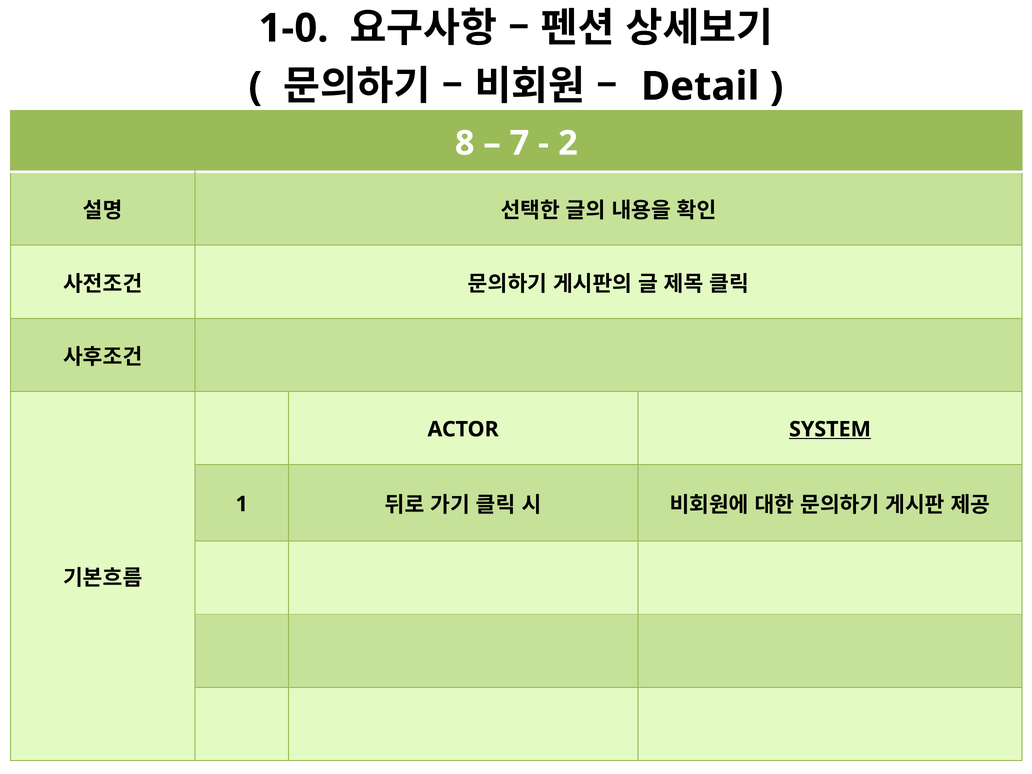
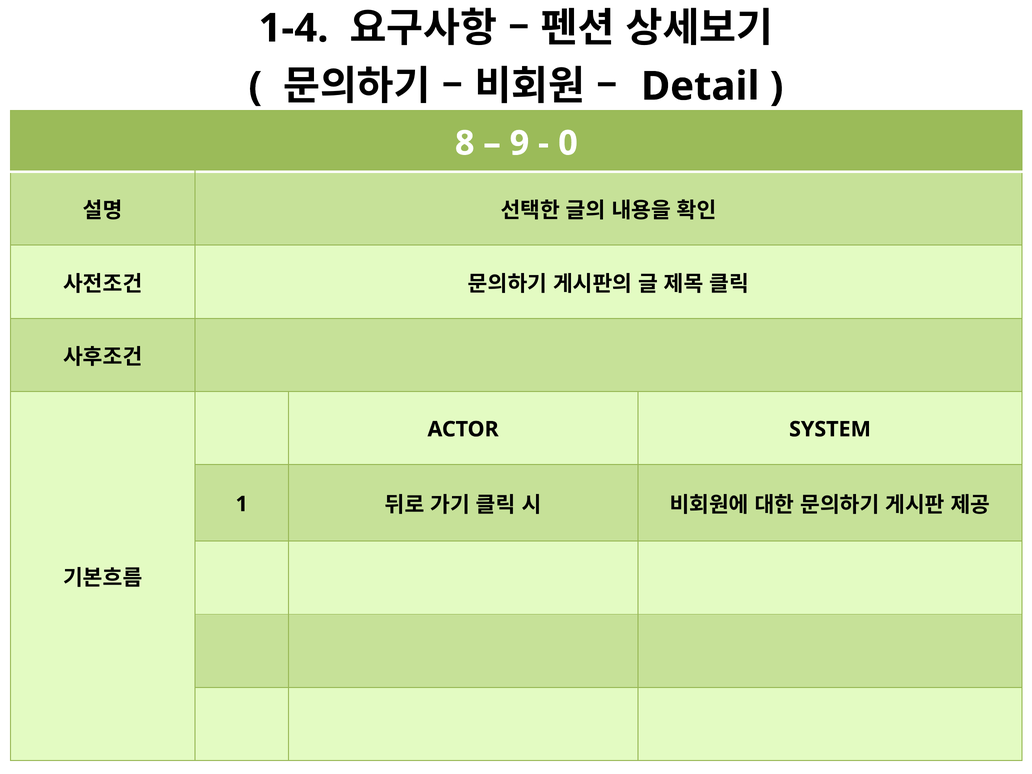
1-0: 1-0 -> 1-4 (294, 28)
7: 7 -> 9 (519, 143)
2: 2 -> 0 (568, 143)
SYSTEM underline: present -> none (830, 429)
